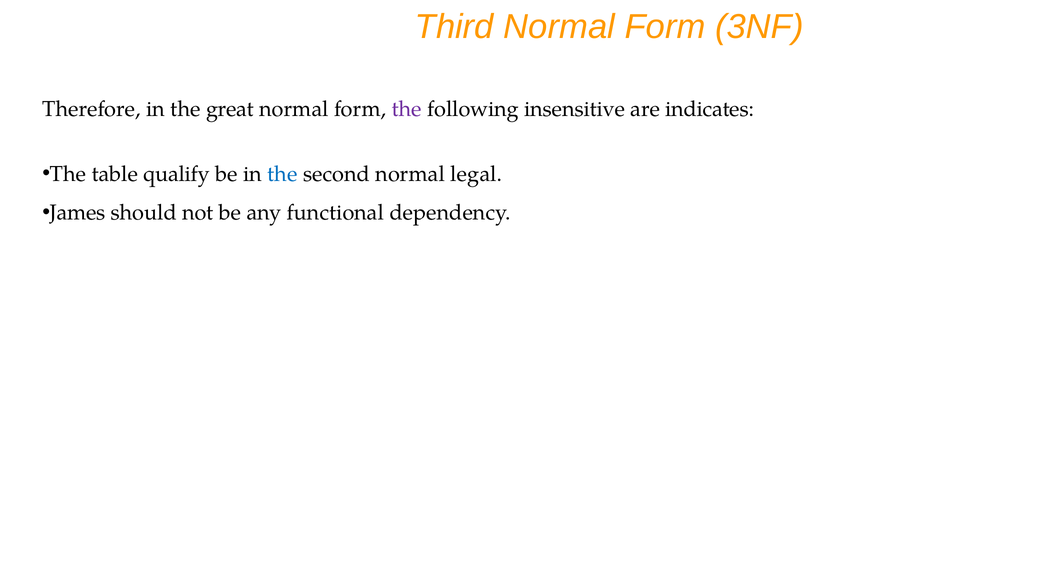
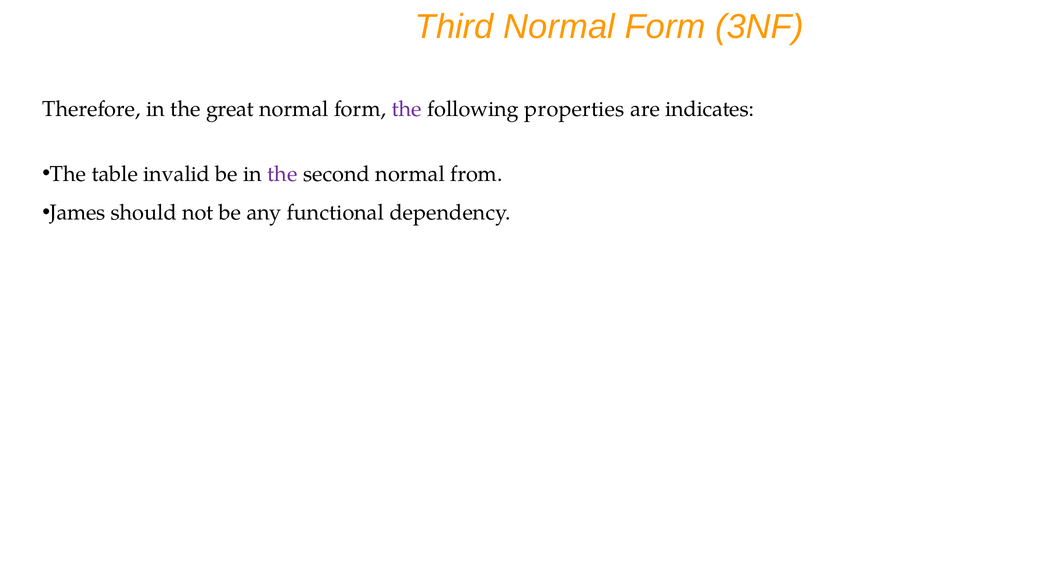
insensitive: insensitive -> properties (575, 109)
qualify: qualify -> invalid (177, 174)
the colour: blue -> purple (282, 174)
legal: legal -> from (476, 174)
